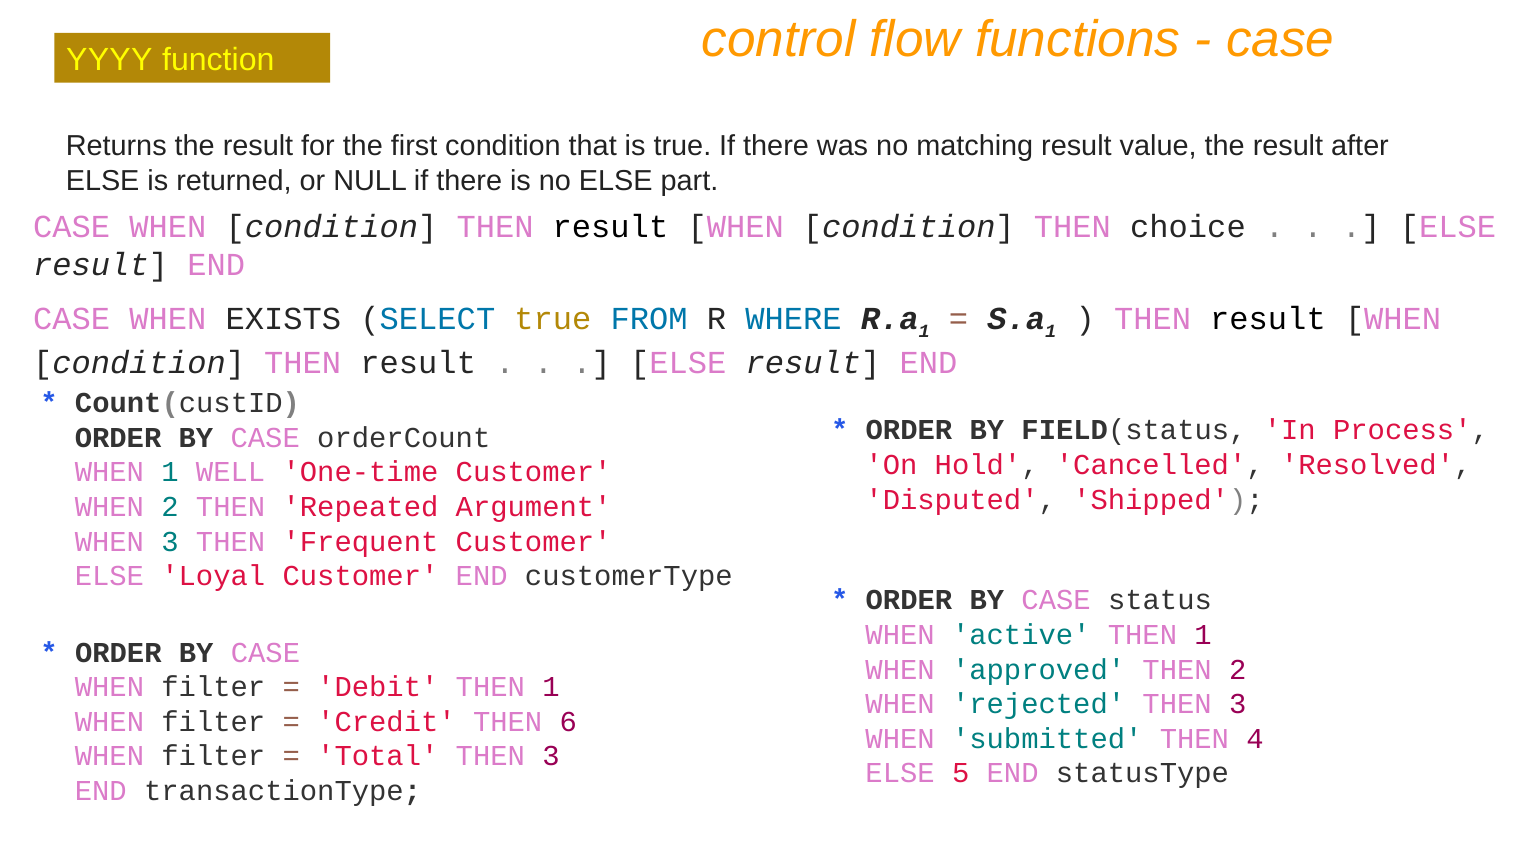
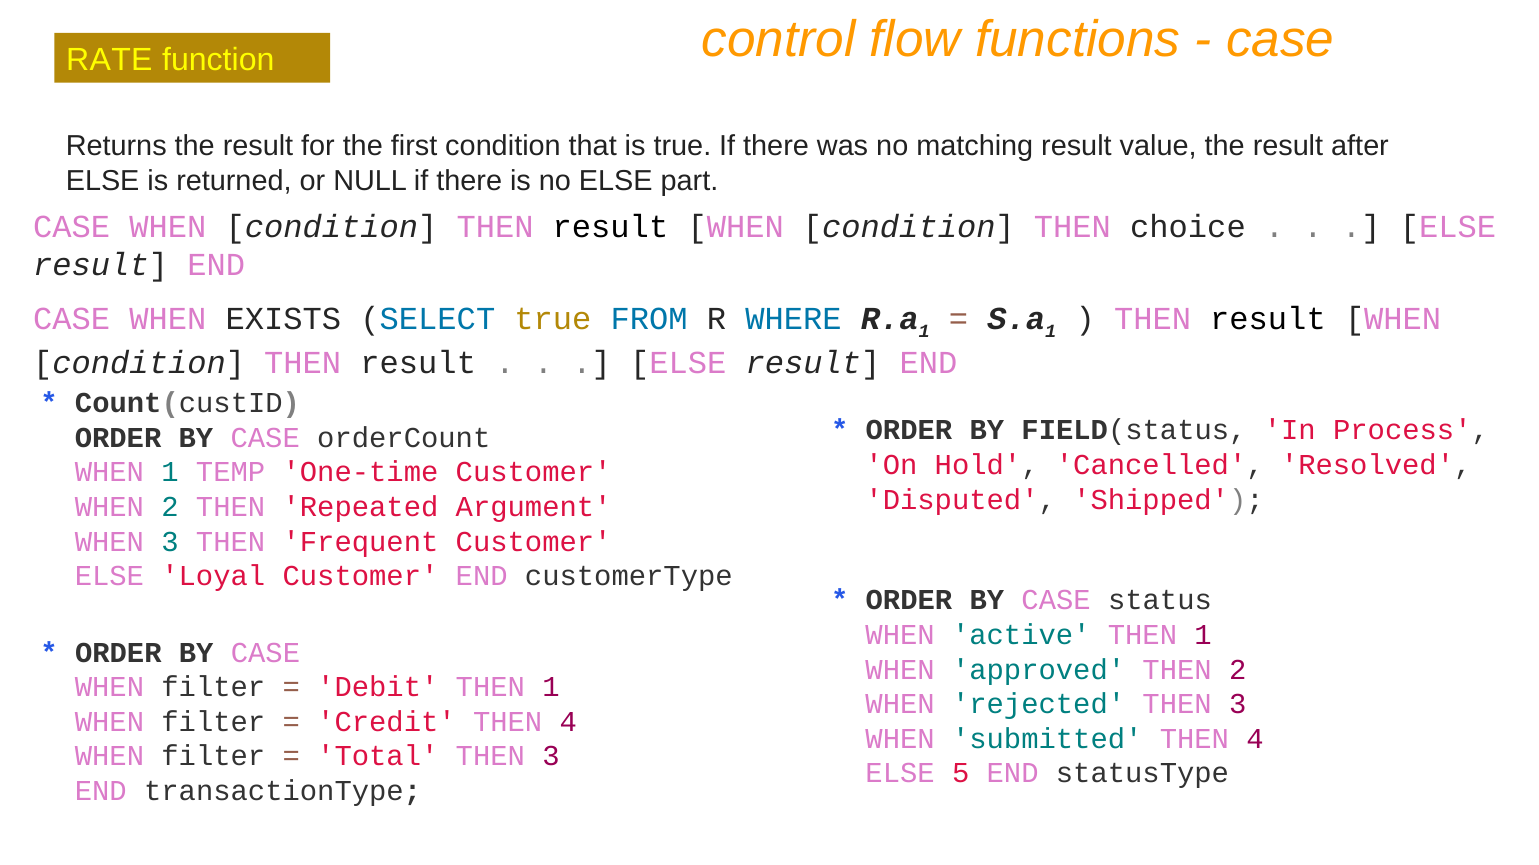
YYYY: YYYY -> RATE (109, 60)
WELL: WELL -> TEMP (231, 473)
Credit THEN 6: 6 -> 4 (568, 722)
